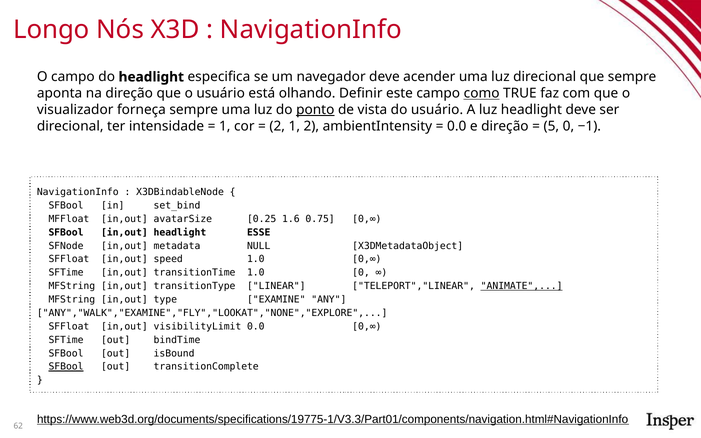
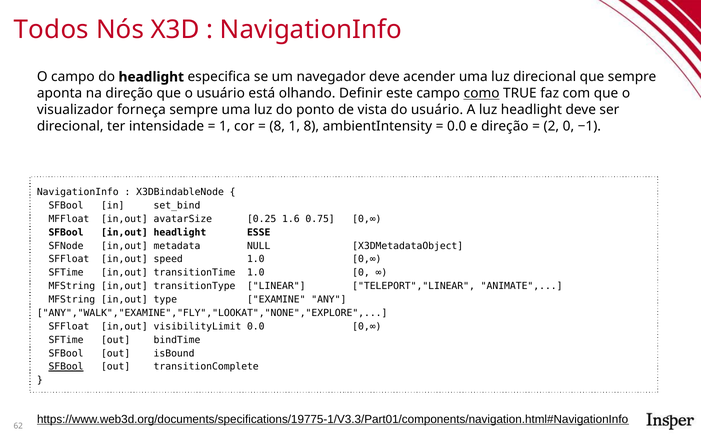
Longo: Longo -> Todos (51, 30)
ponto underline: present -> none (315, 110)
2: 2 -> 8 (277, 126)
1 2: 2 -> 8 (311, 126)
5: 5 -> 2 (551, 126)
ANIMATE underline: present -> none (522, 286)
